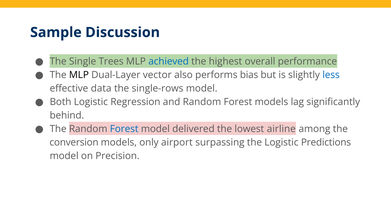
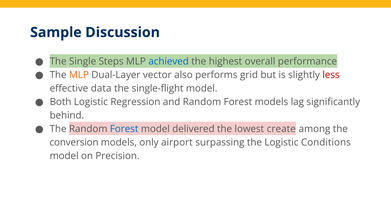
Trees: Trees -> Steps (111, 61)
MLP colour: black -> orange (79, 75)
bias: bias -> grid (249, 75)
less colour: blue -> red (331, 75)
single-rows: single-rows -> single-flight (158, 88)
airline: airline -> create (281, 129)
Predictions: Predictions -> Conditions (326, 142)
